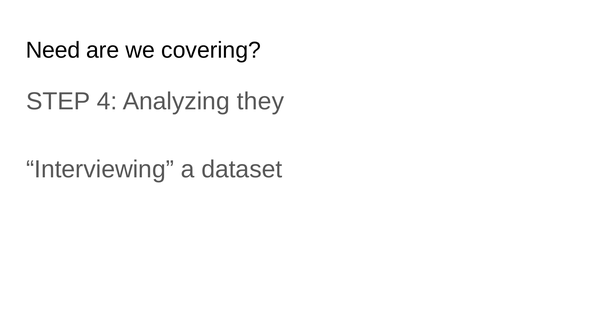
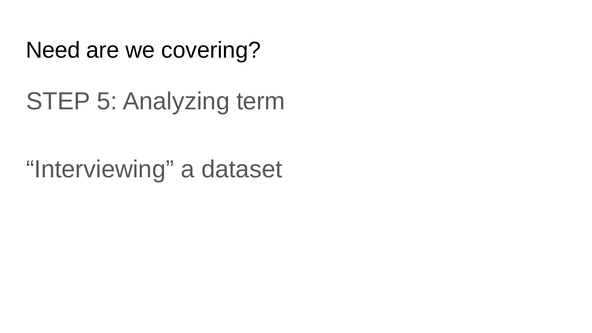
4: 4 -> 5 (107, 101)
they: they -> term (261, 101)
